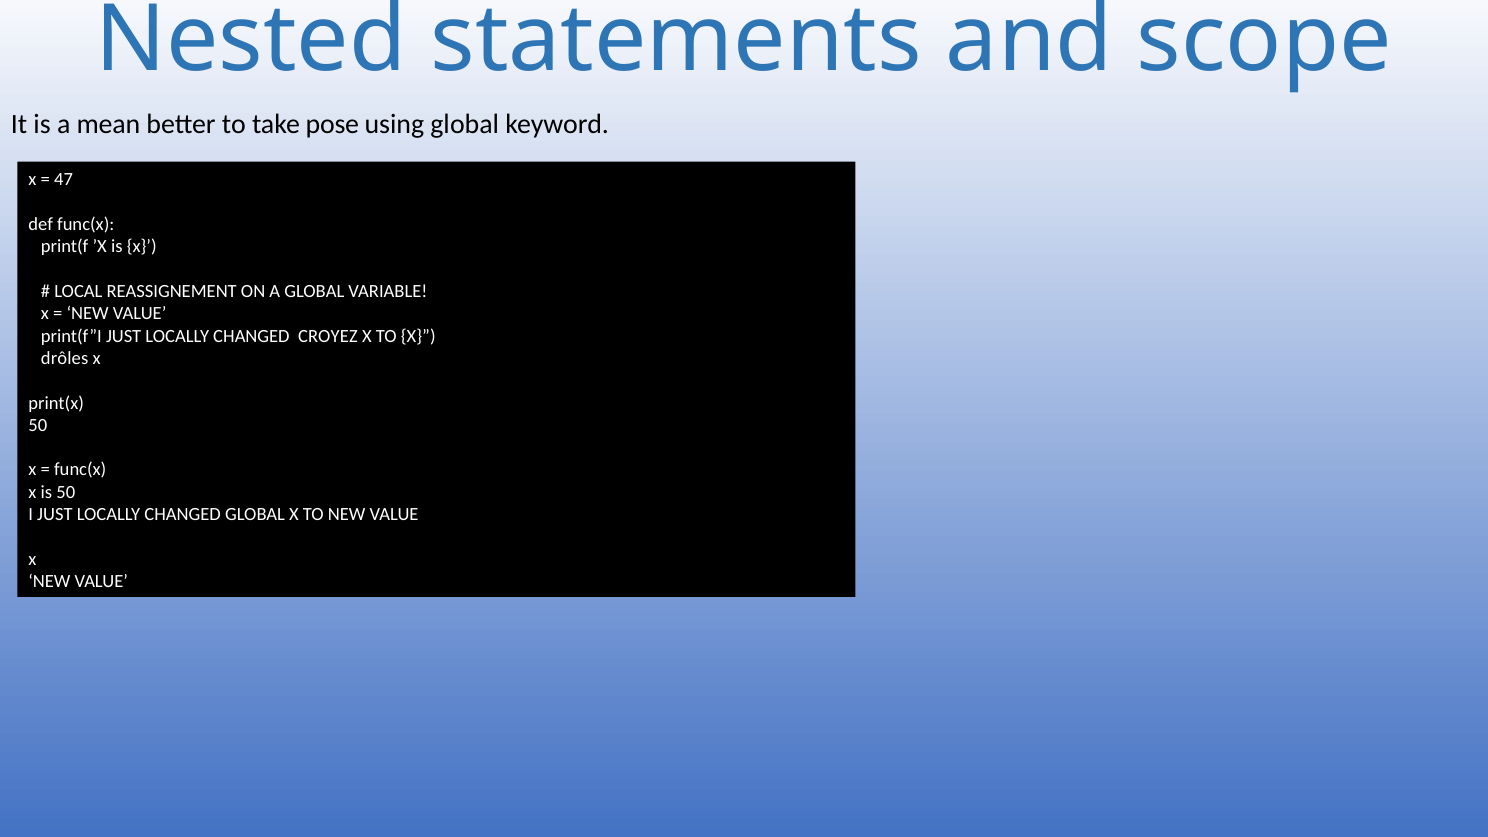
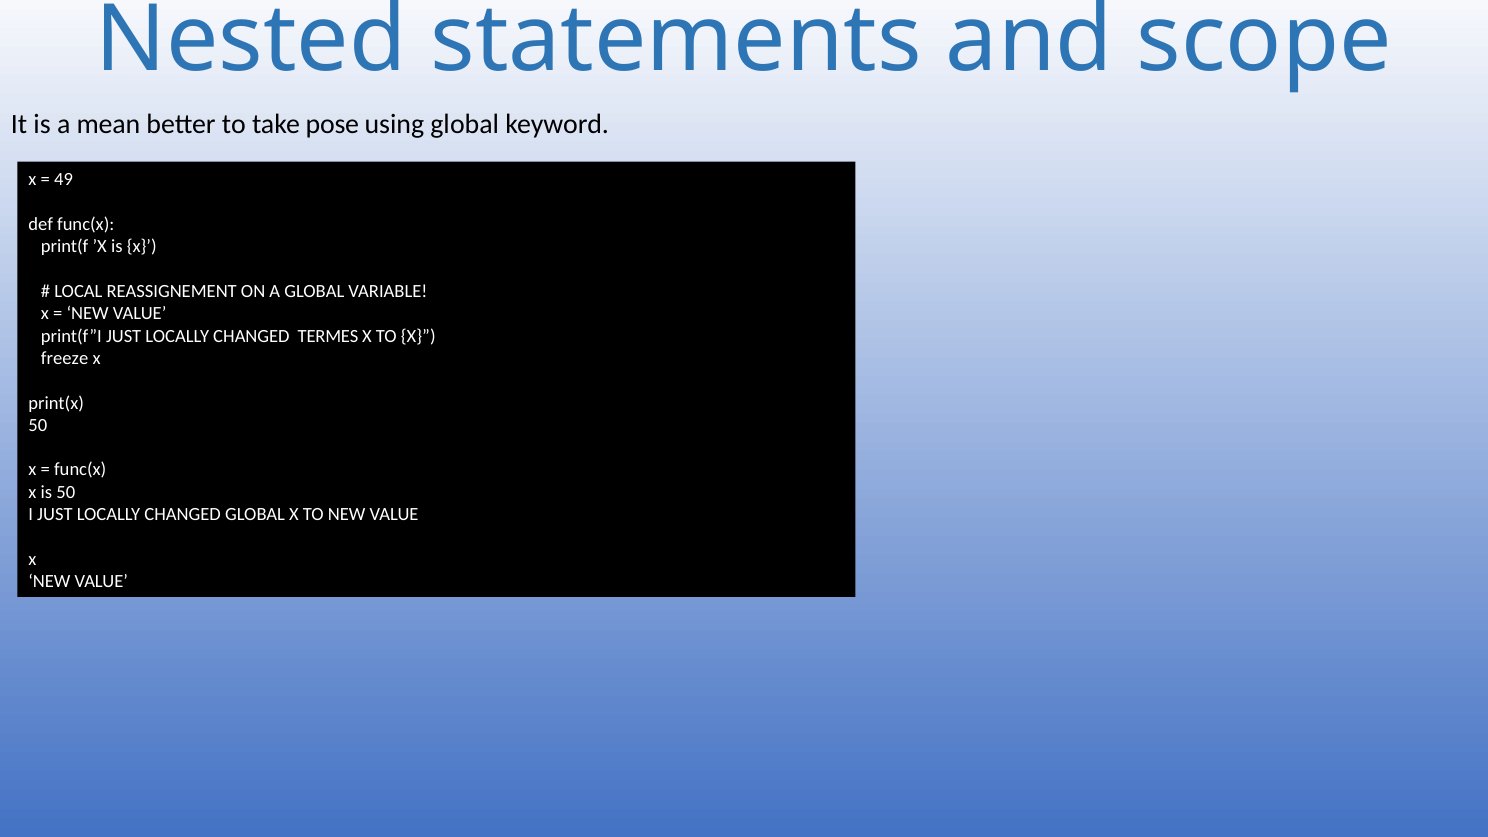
47: 47 -> 49 (64, 180)
CROYEZ: CROYEZ -> TERMES (328, 336)
drôles: drôles -> freeze (65, 358)
